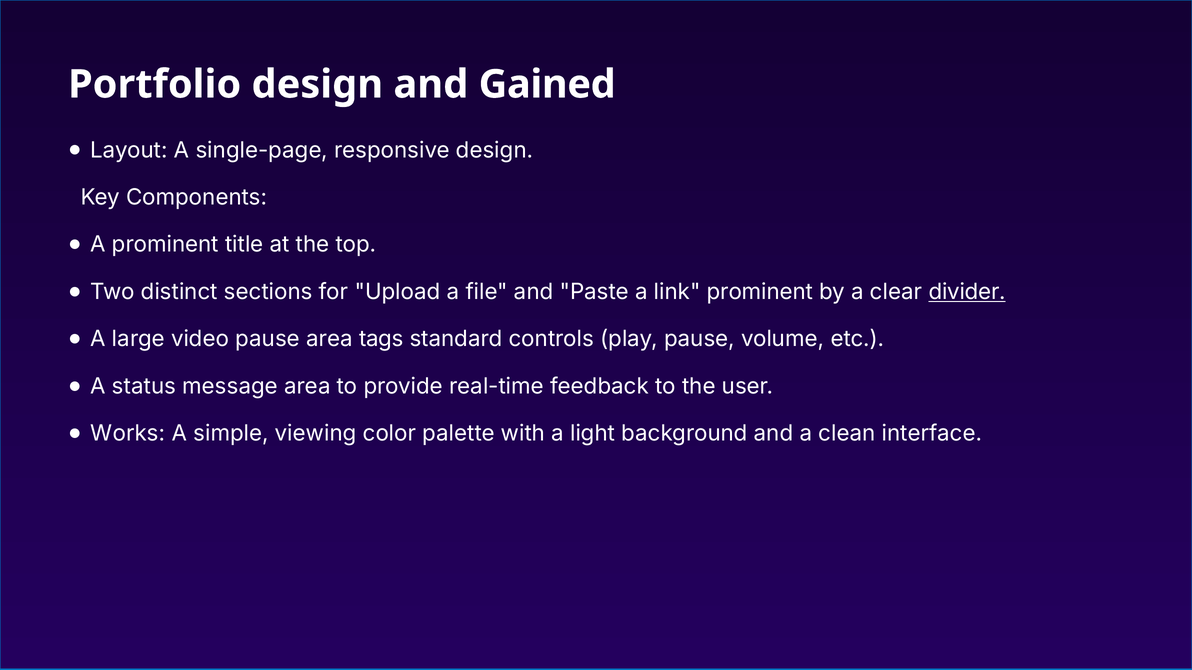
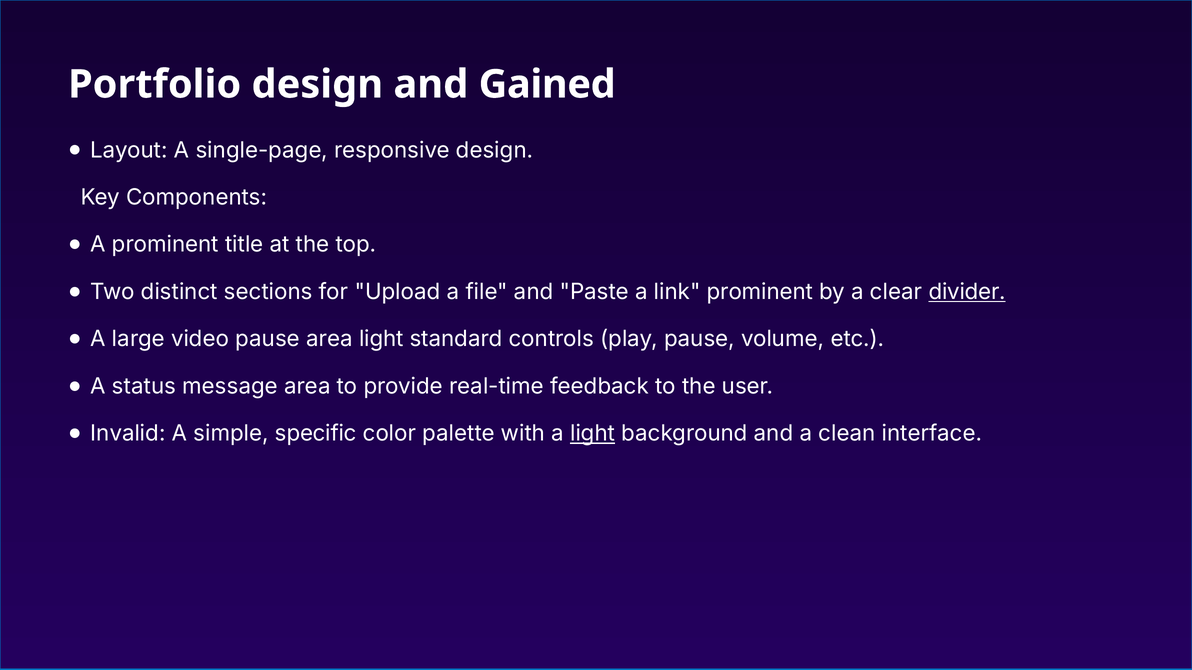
area tags: tags -> light (381, 339)
Works: Works -> Invalid (128, 434)
viewing: viewing -> specific (316, 434)
light underline: none -> present (593, 434)
